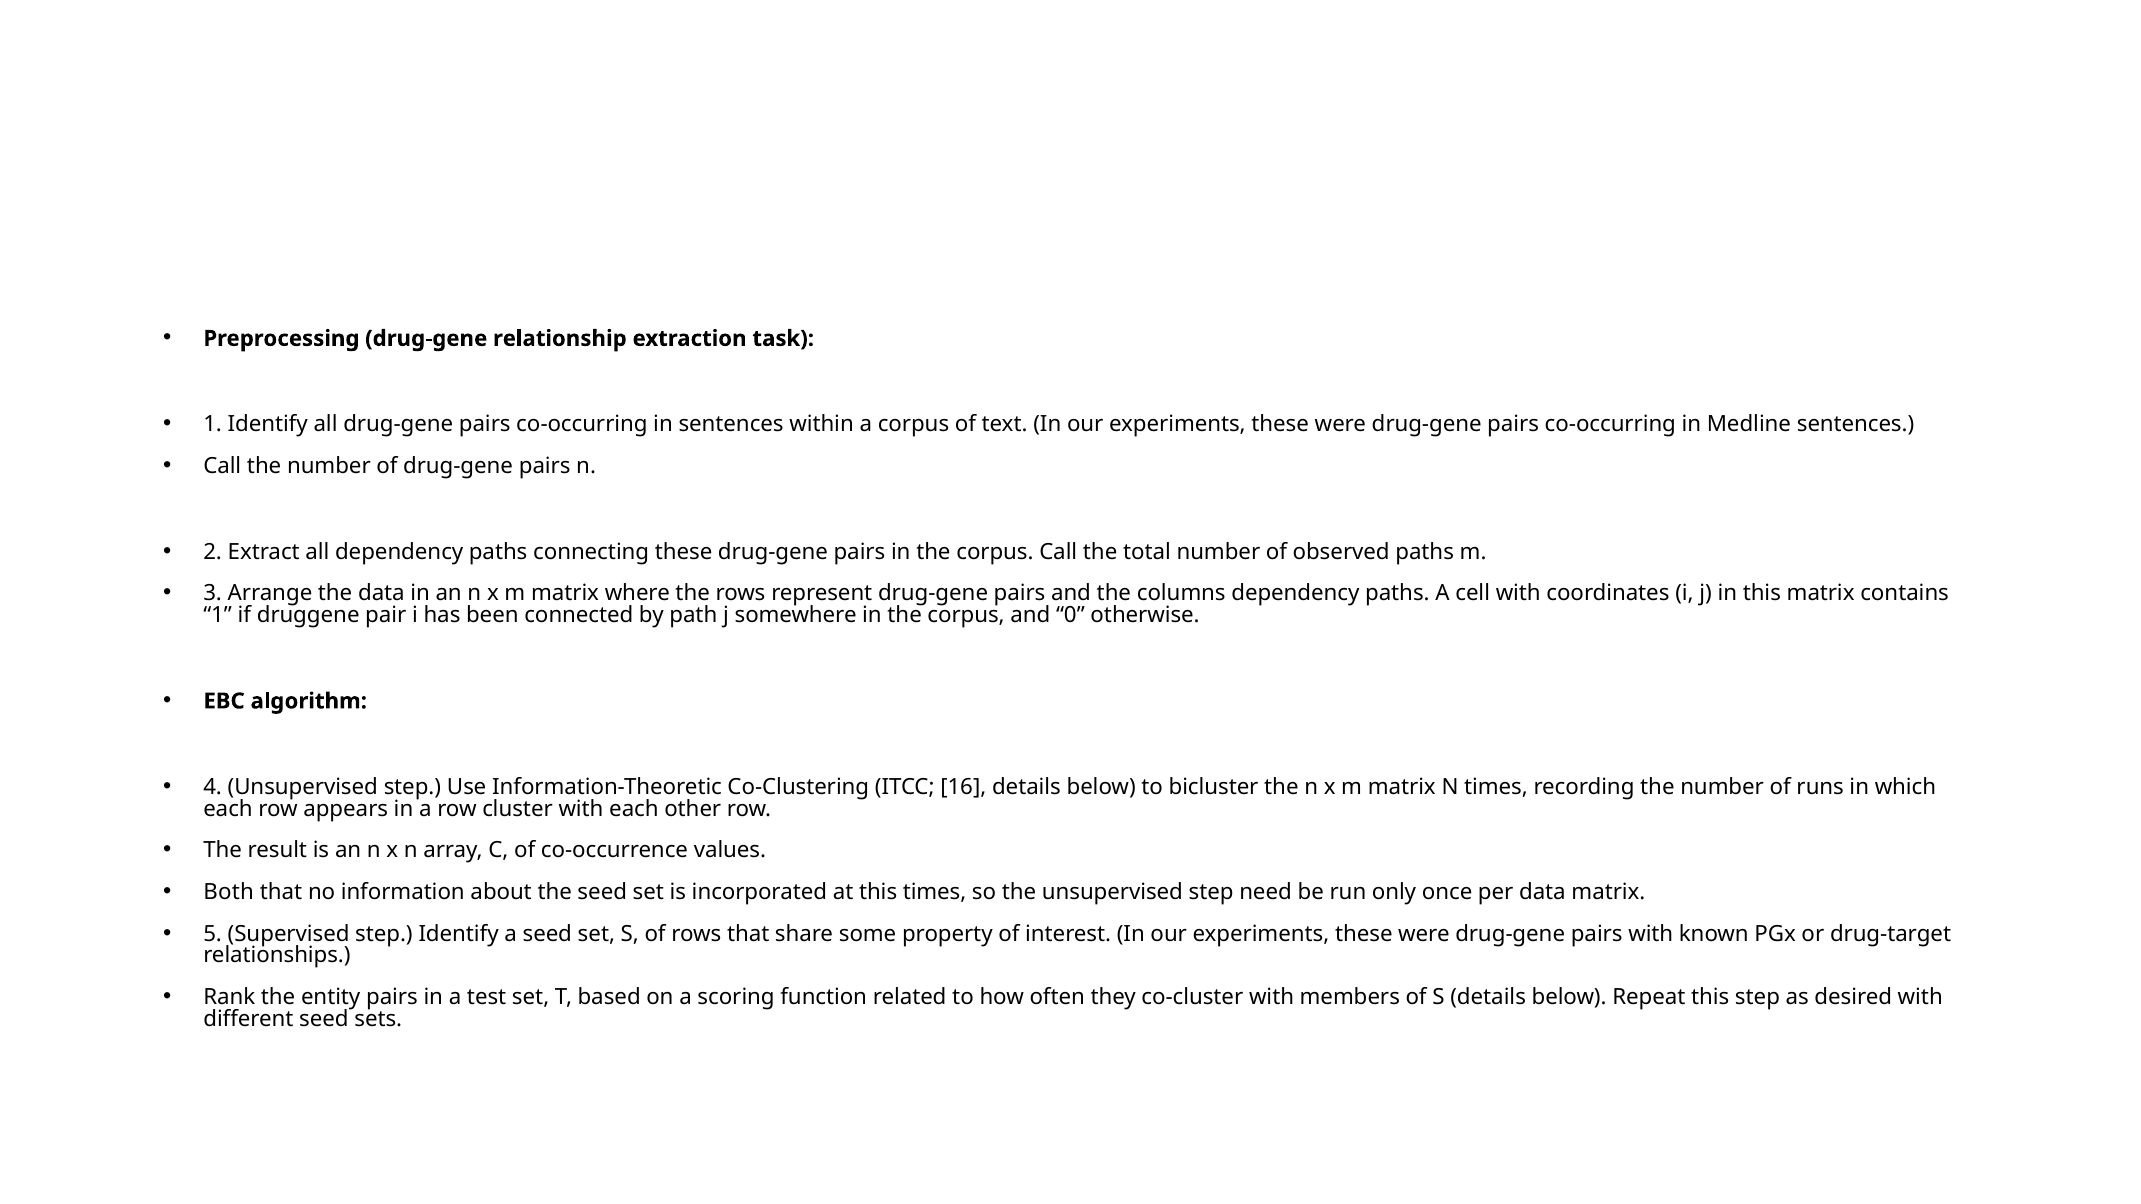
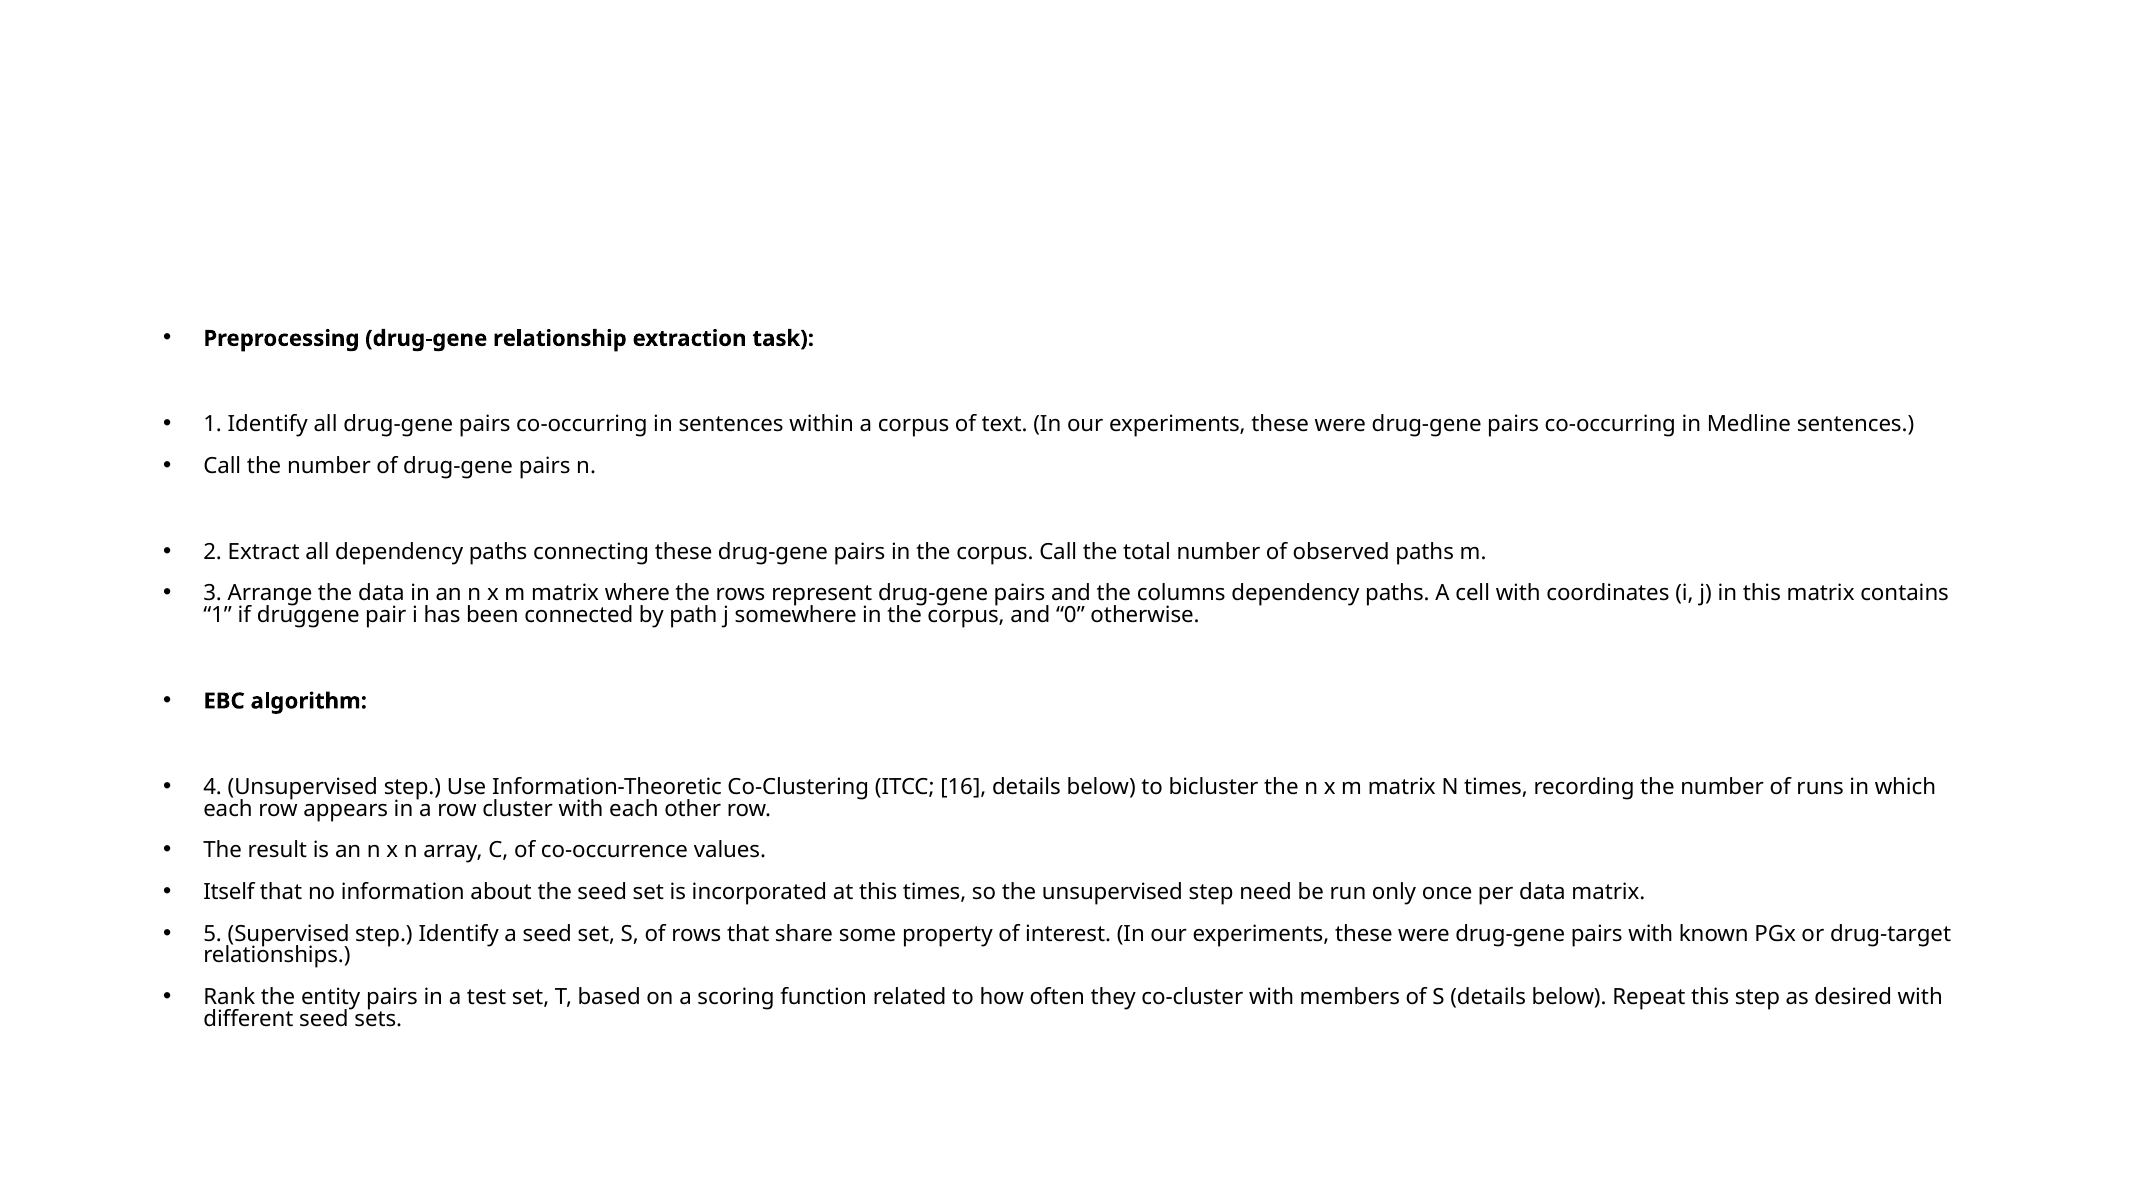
Both: Both -> Itself (229, 892)
